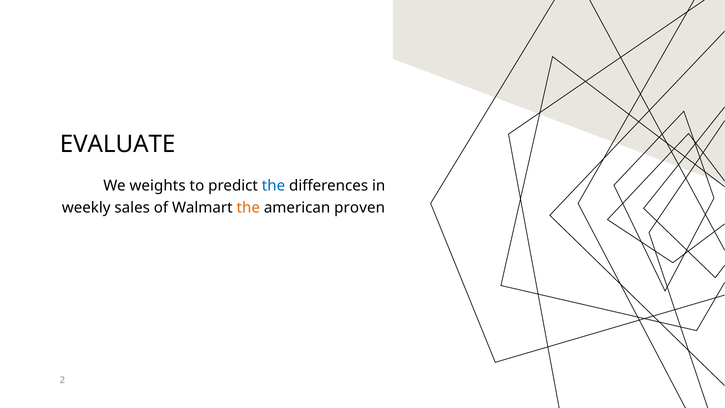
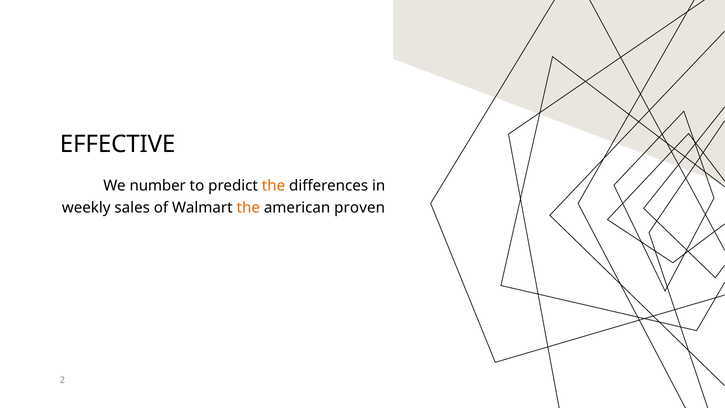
EVALUATE: EVALUATE -> EFFECTIVE (118, 144)
weights: weights -> number (158, 186)
the colour: blue -> orange (274, 186)
